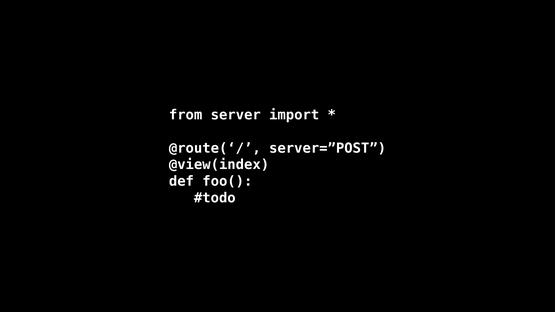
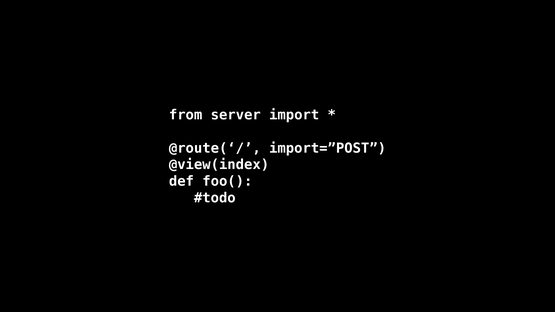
server=”POST: server=”POST -> import=”POST (328, 148)
